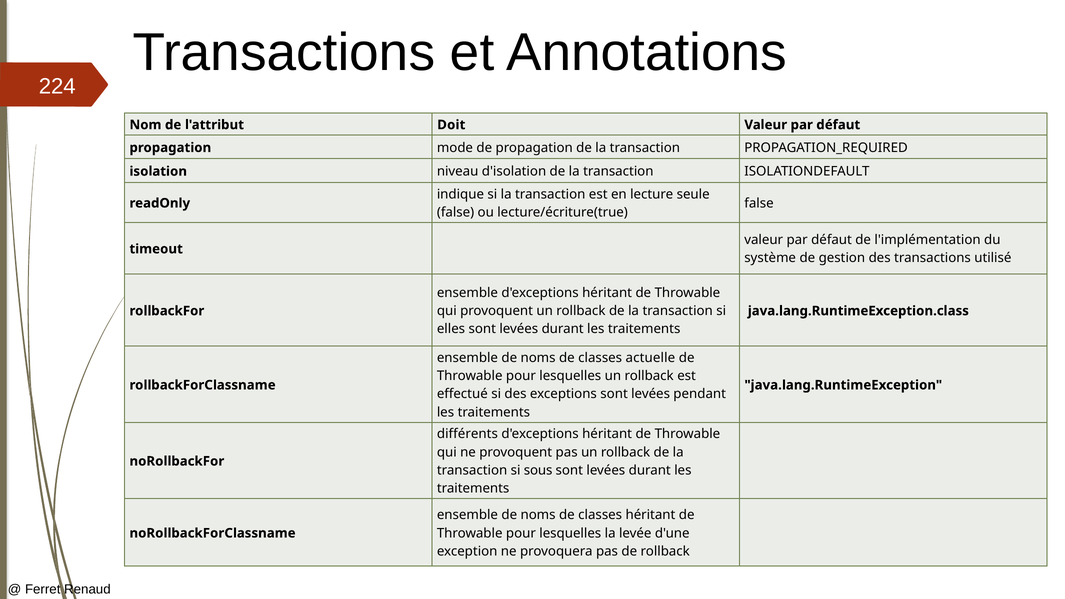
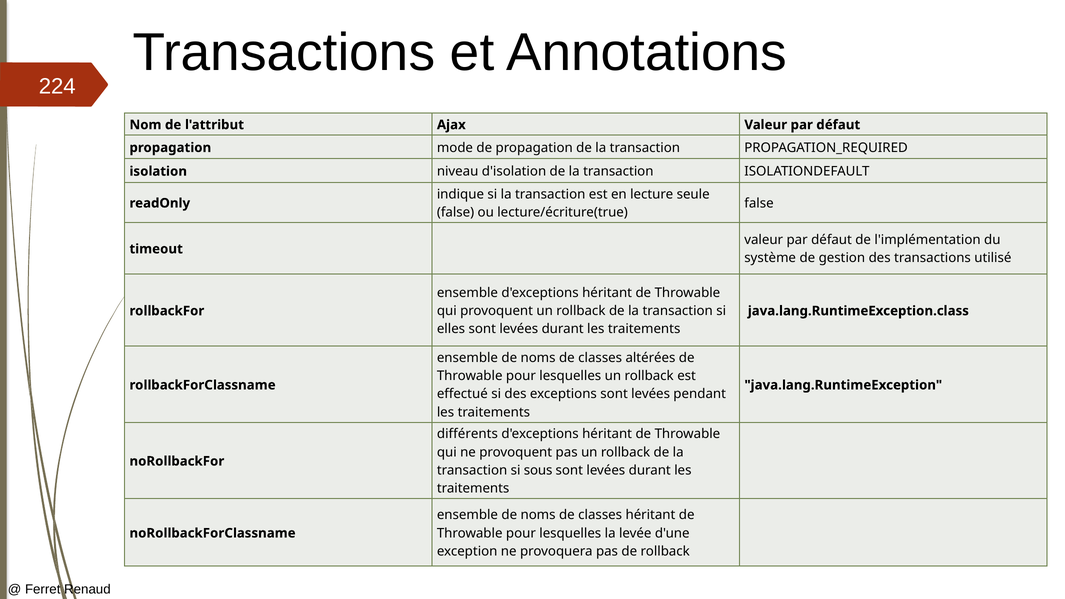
Doit: Doit -> Ajax (451, 125)
actuelle: actuelle -> altérées (650, 358)
